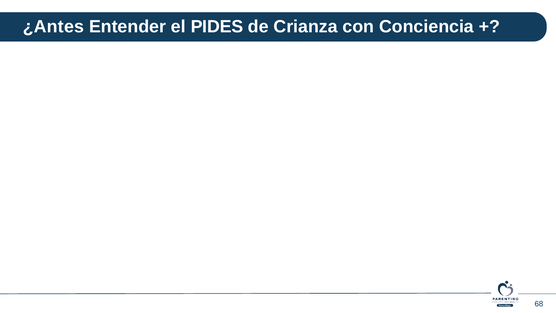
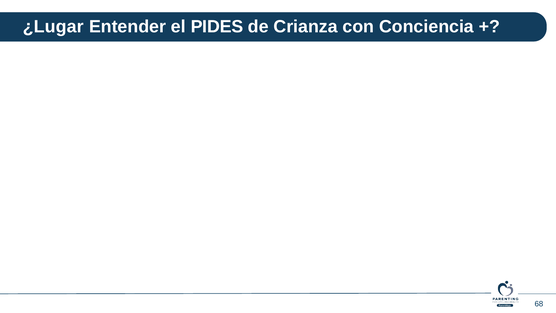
¿Antes: ¿Antes -> ¿Lugar (53, 27)
